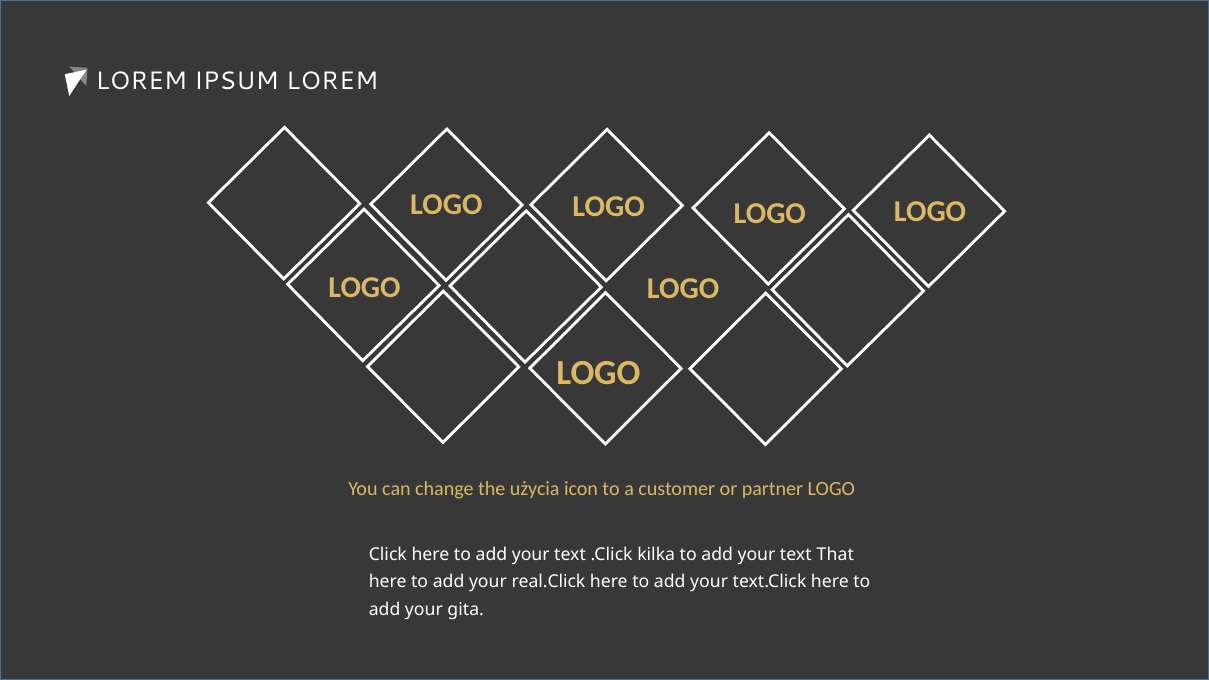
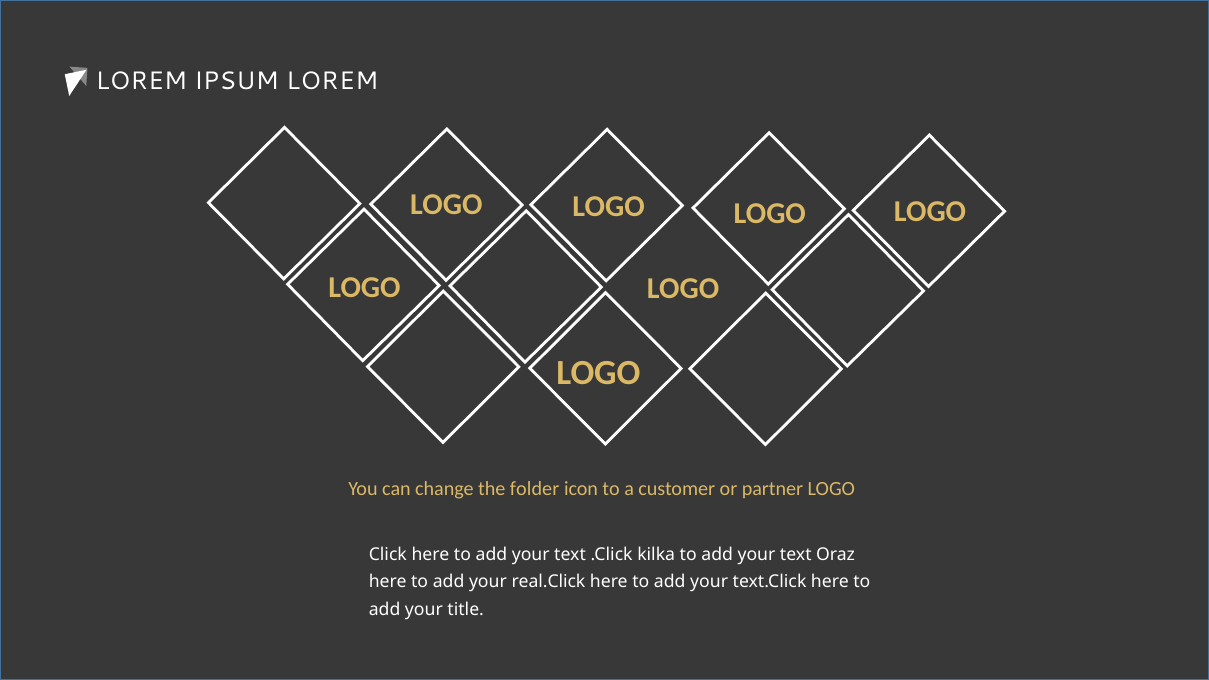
użycia: użycia -> folder (535, 489)
That: That -> Oraz (836, 555)
gita: gita -> title (466, 610)
